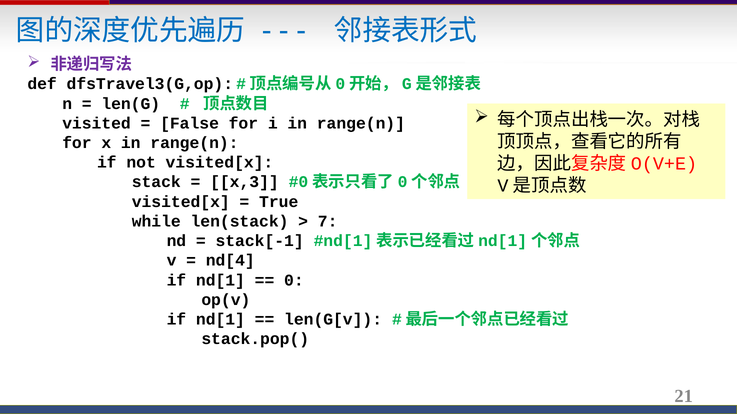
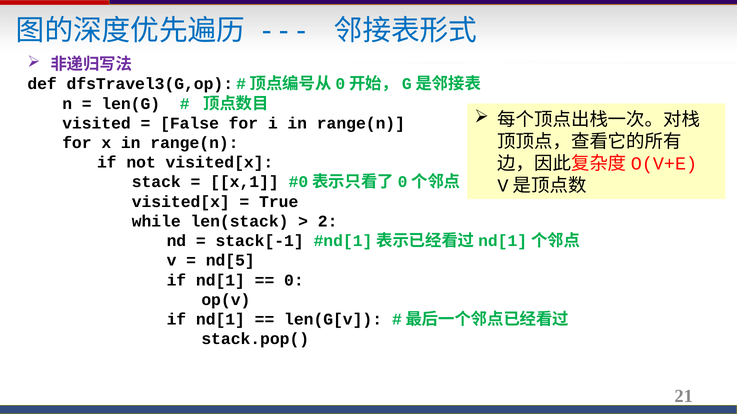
x,3: x,3 -> x,1 (244, 182)
7: 7 -> 2 (328, 222)
nd[4: nd[4 -> nd[5 (230, 261)
